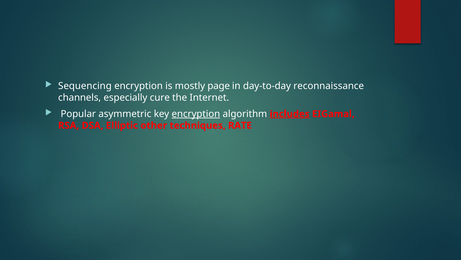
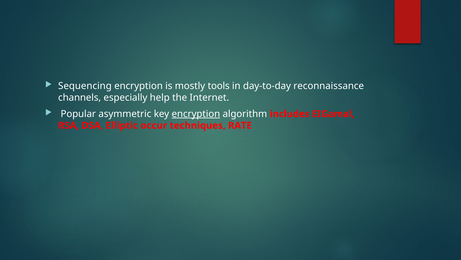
page: page -> tools (219, 86)
cure: cure -> help (160, 97)
includes underline: present -> none (290, 114)
other: other -> occur (154, 125)
